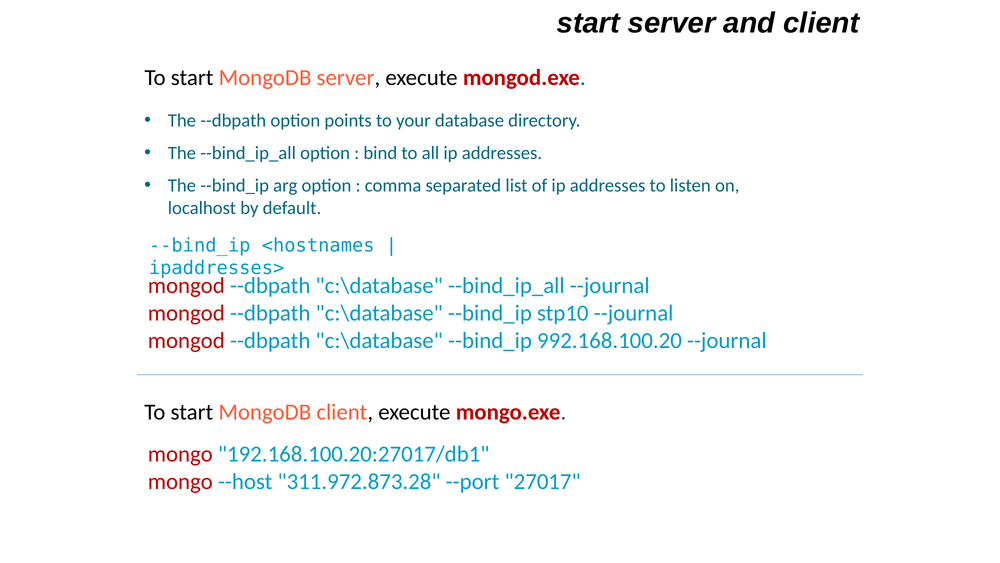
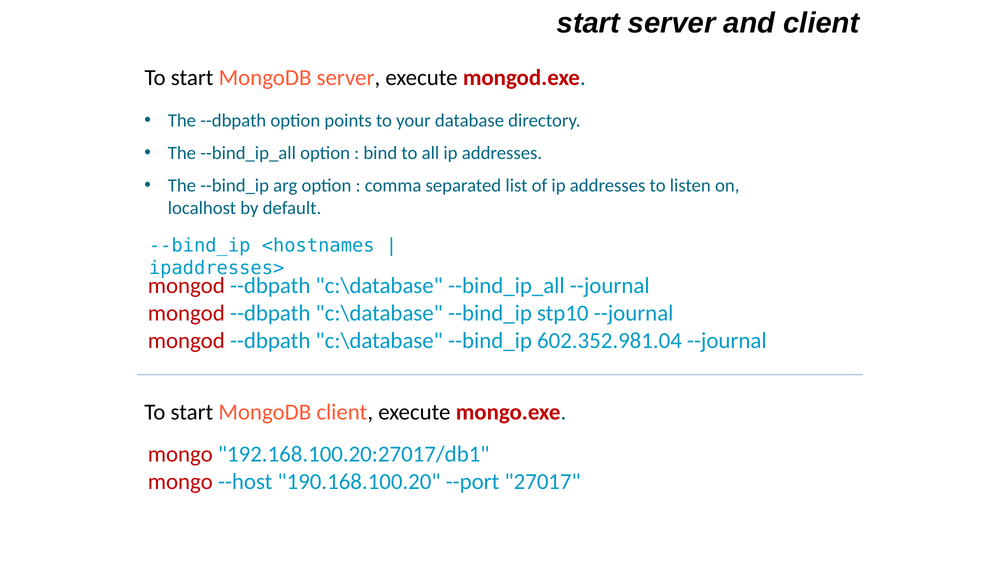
992.168.100.20: 992.168.100.20 -> 602.352.981.04 (609, 341)
311.972.873.28: 311.972.873.28 -> 190.168.100.20 (359, 482)
